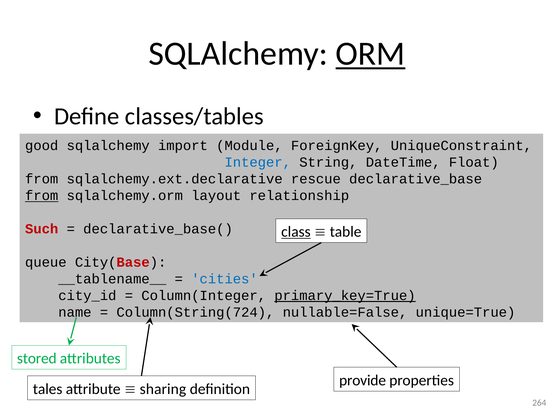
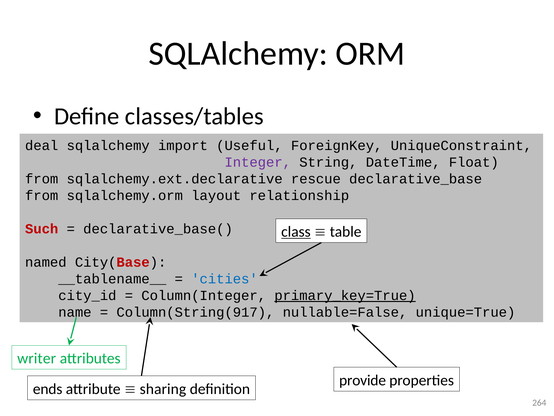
ORM underline: present -> none (370, 54)
good: good -> deal (42, 146)
Module: Module -> Useful (249, 146)
Integer colour: blue -> purple (258, 162)
from underline: present -> none (42, 195)
queue: queue -> named (46, 262)
Column(String(724: Column(String(724 -> Column(String(917 (195, 312)
stored: stored -> writer (37, 358)
tales: tales -> ends (48, 389)
